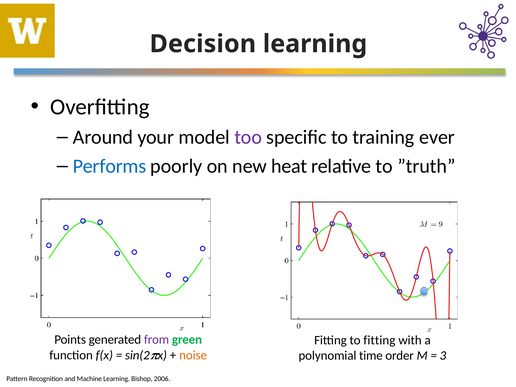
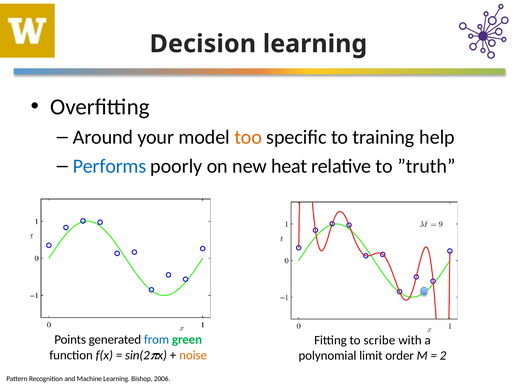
too colour: purple -> orange (248, 137)
ever: ever -> help (437, 137)
from colour: purple -> blue (157, 340)
to fitting: fitting -> scribe (379, 340)
time: time -> limit (371, 356)
3: 3 -> 2 (443, 356)
